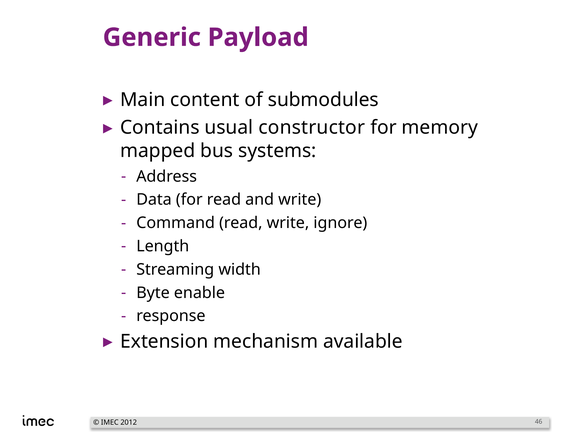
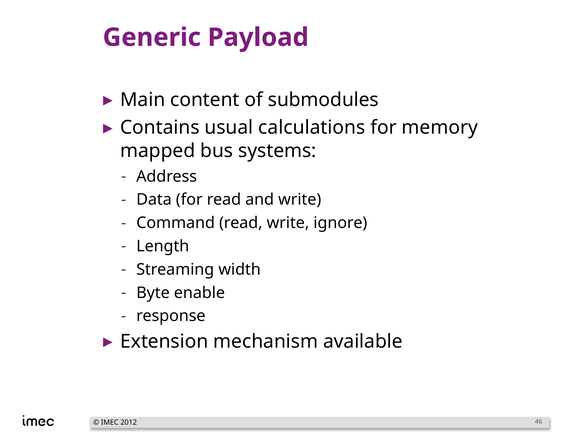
constructor: constructor -> calculations (312, 128)
